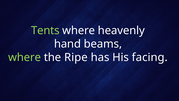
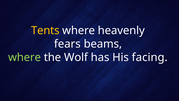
Tents colour: light green -> yellow (45, 30)
hand: hand -> fears (67, 44)
Ripe: Ripe -> Wolf (76, 57)
